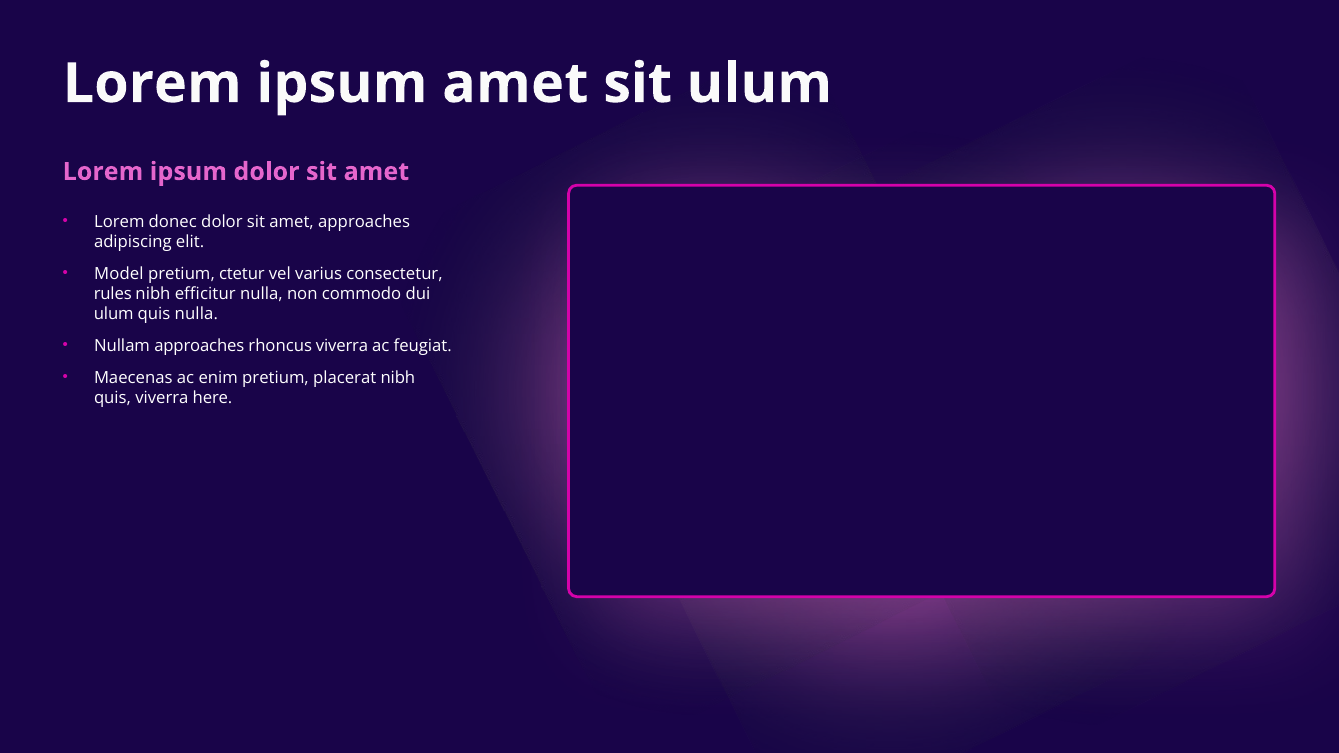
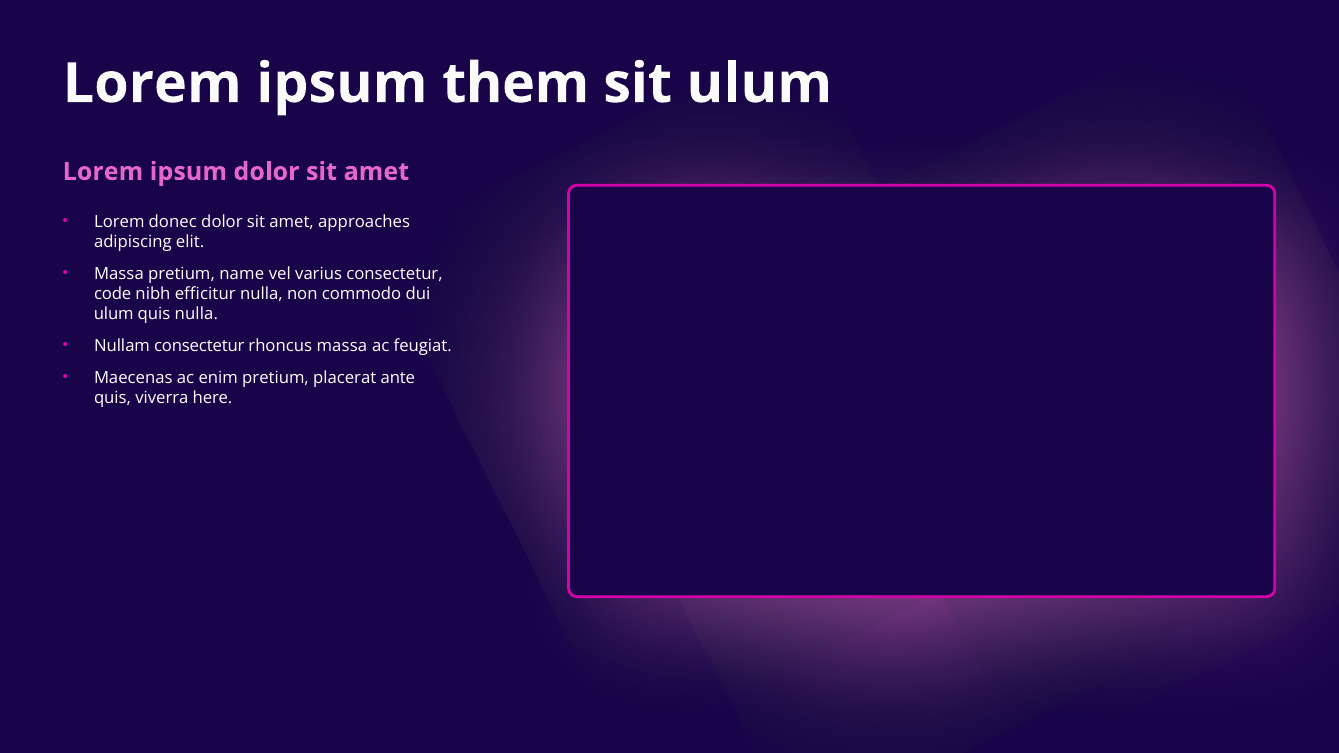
ipsum amet: amet -> them (516, 84)
Model: Model -> Massa (119, 274)
ctetur: ctetur -> name (242, 274)
rules: rules -> code (113, 294)
Nullam approaches: approaches -> consectetur (199, 346)
rhoncus viverra: viverra -> massa (342, 346)
placerat nibh: nibh -> ante (398, 378)
